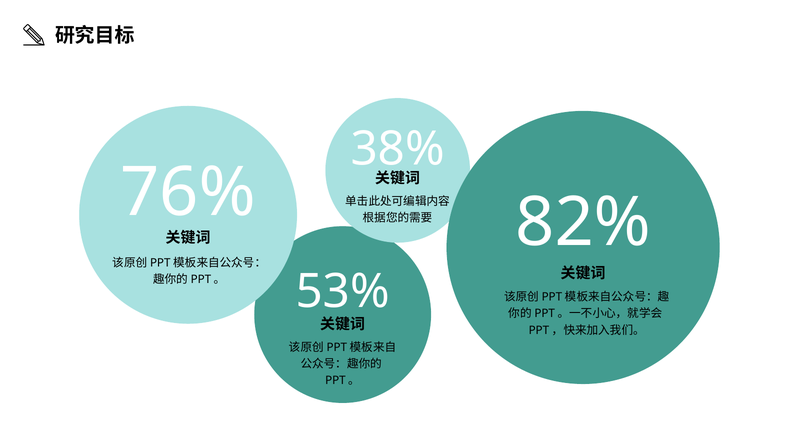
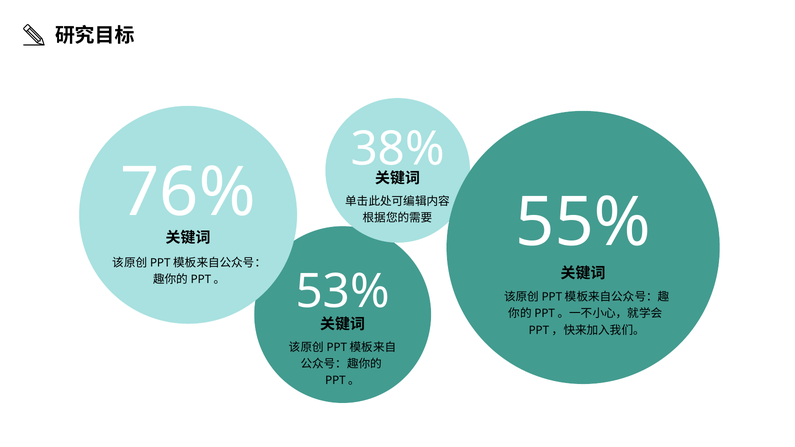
82%: 82% -> 55% (583, 222)
